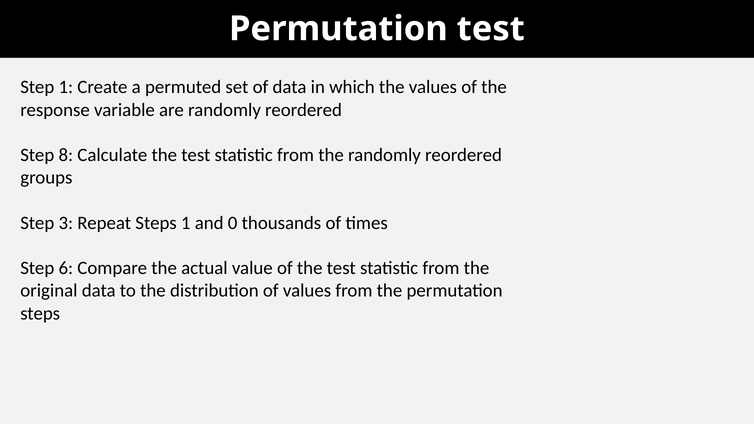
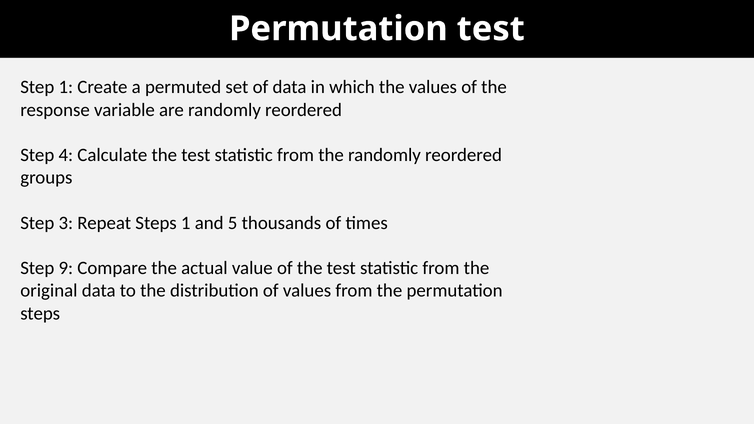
8: 8 -> 4 (66, 155)
0: 0 -> 5 (233, 223)
6: 6 -> 9 (66, 268)
